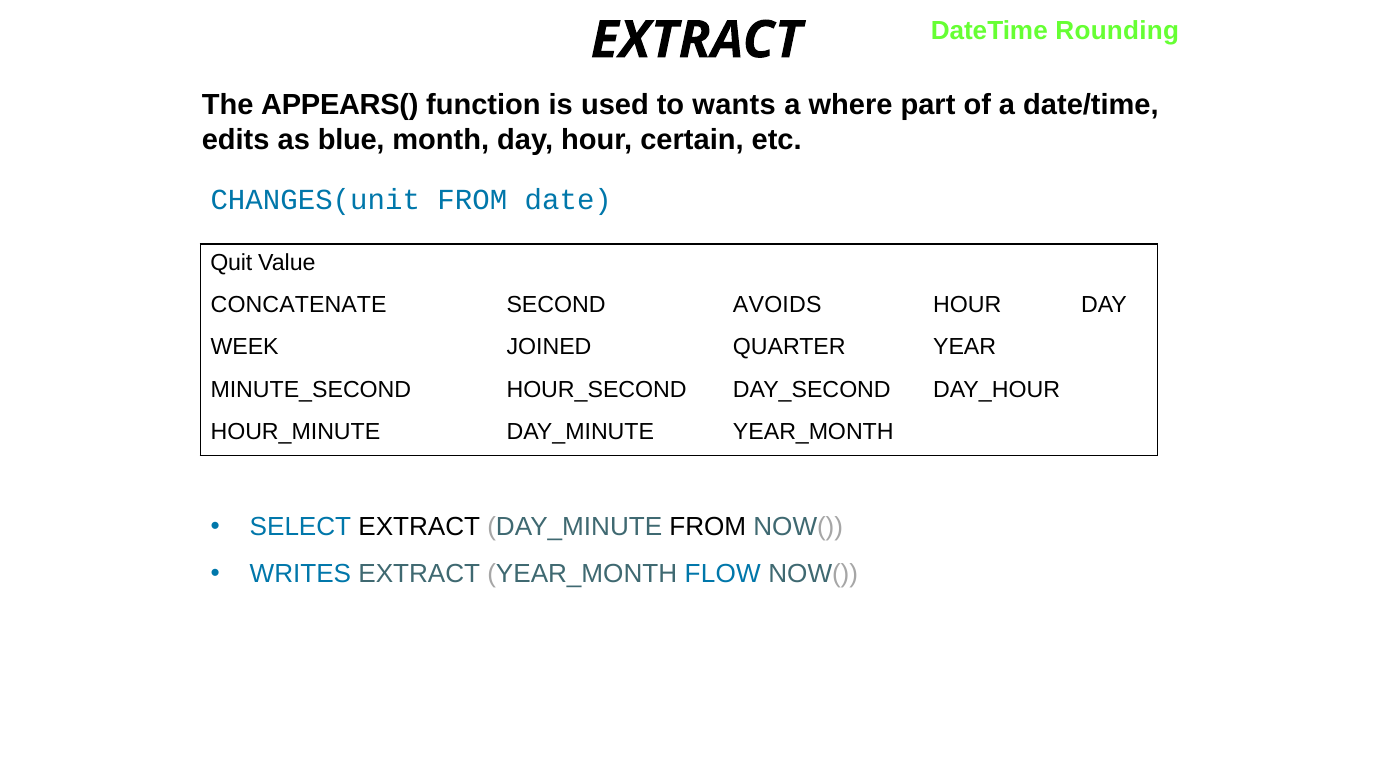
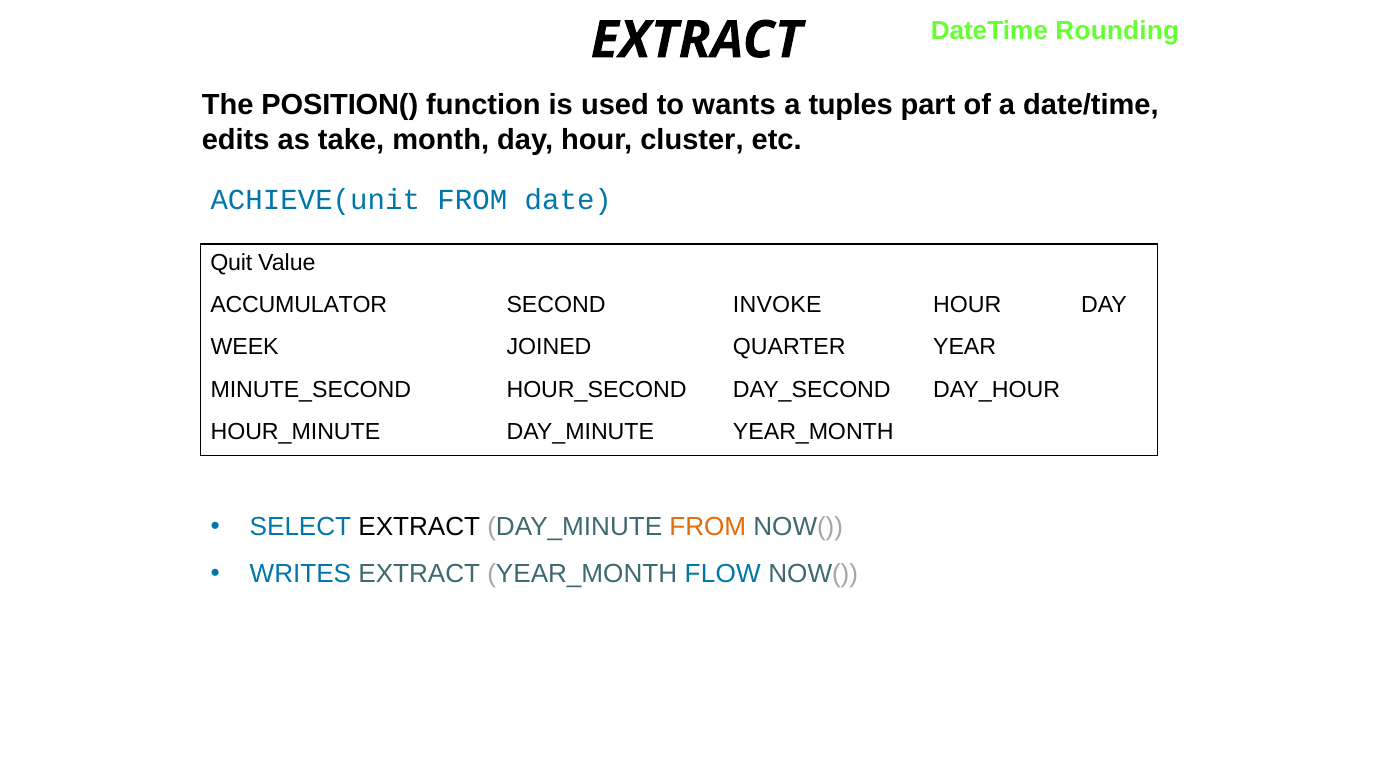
APPEARS(: APPEARS( -> POSITION( (340, 105)
where: where -> tuples (851, 105)
blue: blue -> take (351, 140)
certain: certain -> cluster (692, 140)
CHANGES(unit: CHANGES(unit -> ACHIEVE(unit (315, 200)
CONCATENATE: CONCATENATE -> ACCUMULATOR (299, 305)
AVOIDS: AVOIDS -> INVOKE (777, 305)
FROM colour: black -> orange (708, 527)
